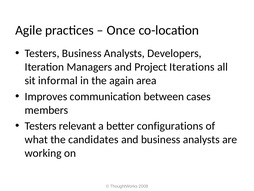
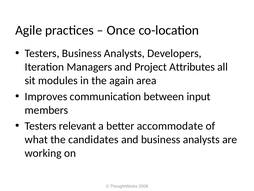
Iterations: Iterations -> Attributes (192, 67)
informal: informal -> modules (58, 80)
cases: cases -> input (199, 96)
configurations: configurations -> accommodate (170, 126)
